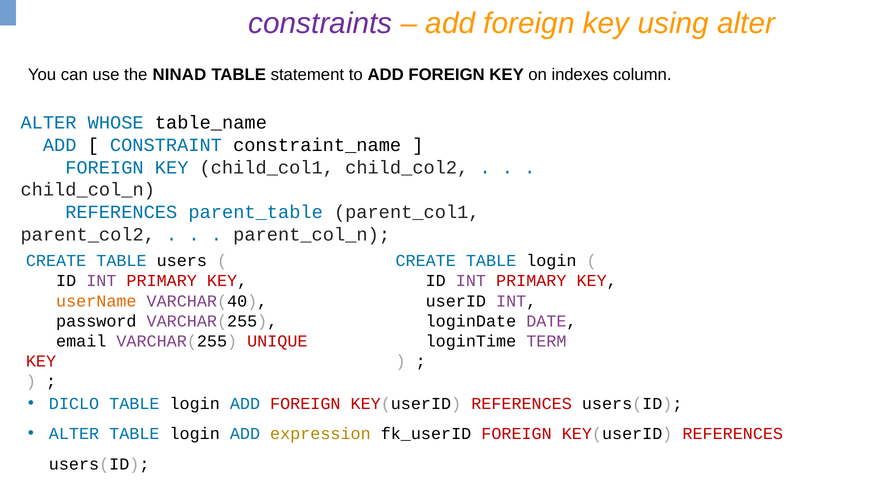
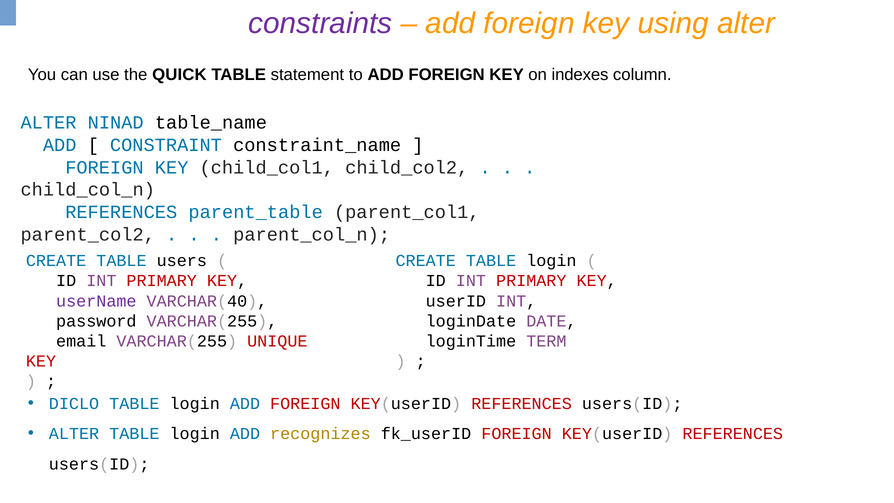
NINAD: NINAD -> QUICK (179, 74)
WHOSE: WHOSE -> NINAD (116, 123)
userName colour: orange -> purple (96, 301)
expression: expression -> recognizes (320, 434)
